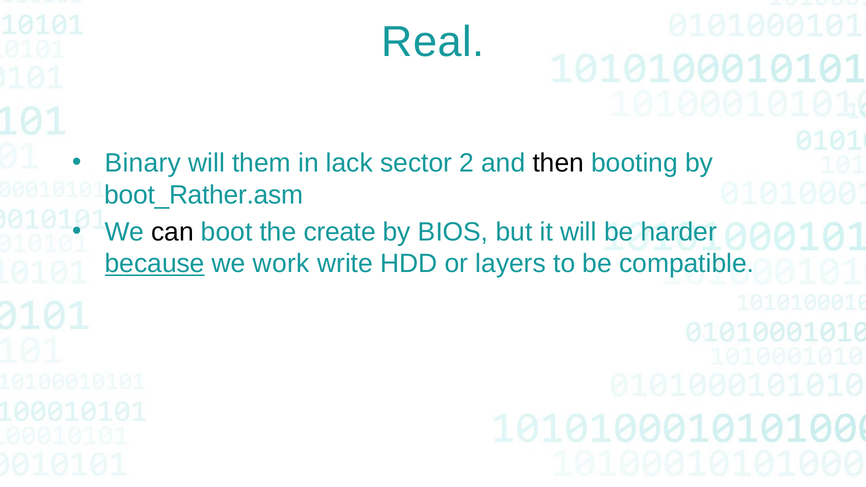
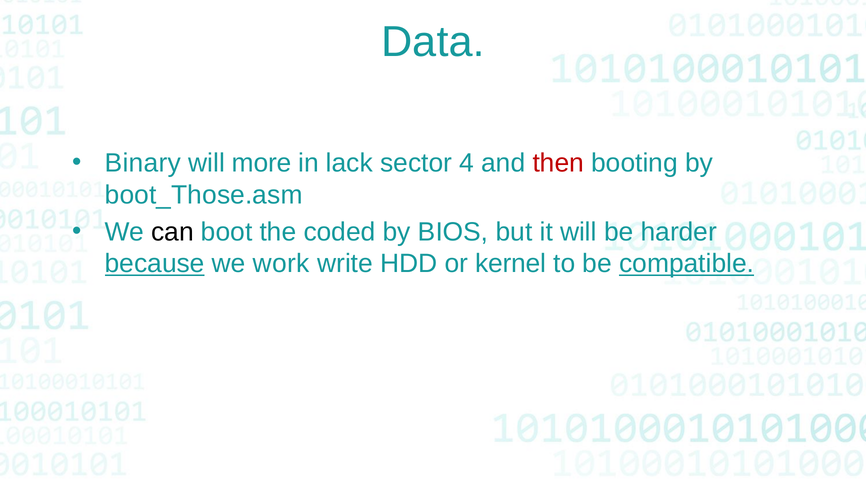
Real: Real -> Data (433, 42)
them: them -> more (262, 163)
2: 2 -> 4 (467, 163)
then colour: black -> red (558, 163)
boot_Rather.asm: boot_Rather.asm -> boot_Those.asm (204, 195)
create: create -> coded (340, 232)
layers: layers -> kernel (511, 264)
compatible underline: none -> present (687, 264)
